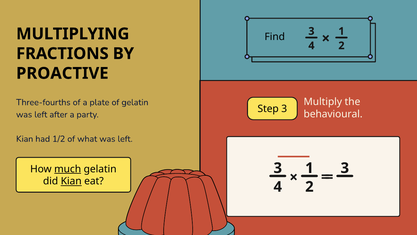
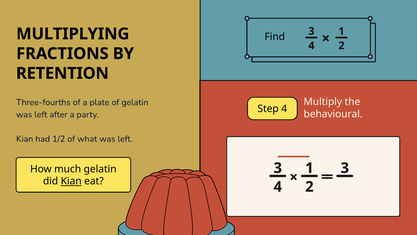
PROACTIVE: PROACTIVE -> RETENTION (62, 73)
Step 3: 3 -> 4 (284, 109)
much underline: present -> none (68, 169)
